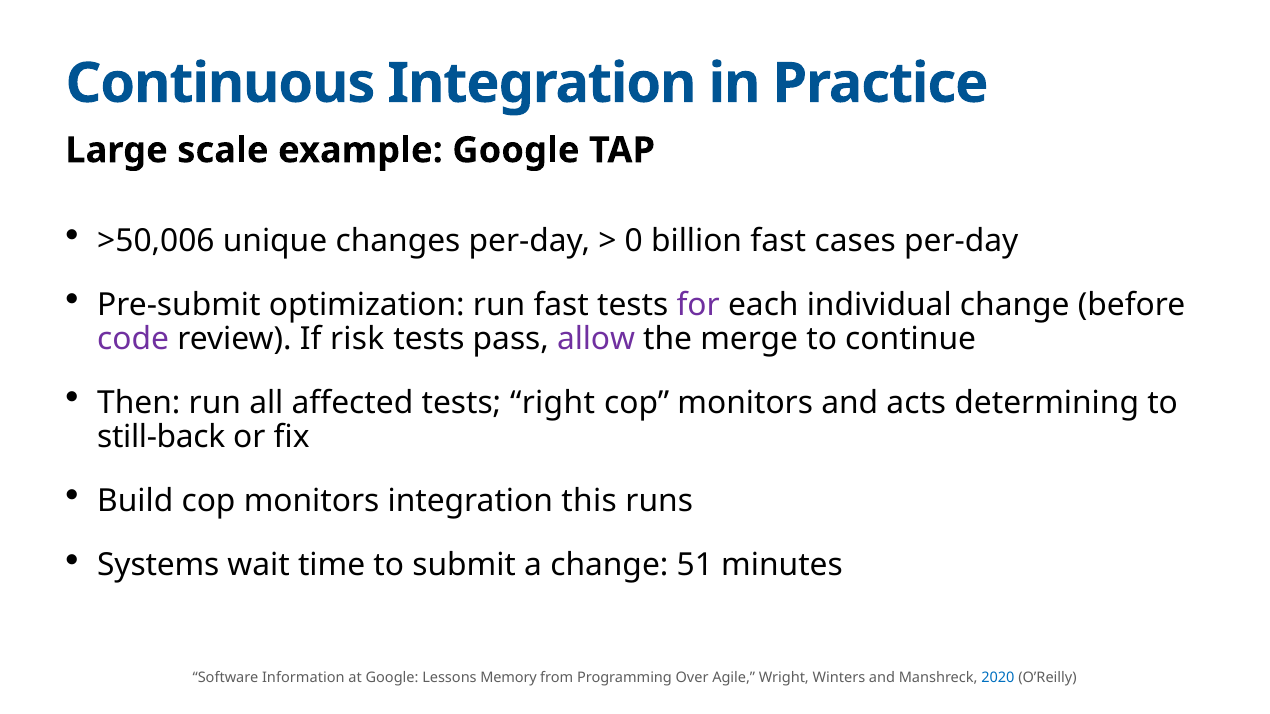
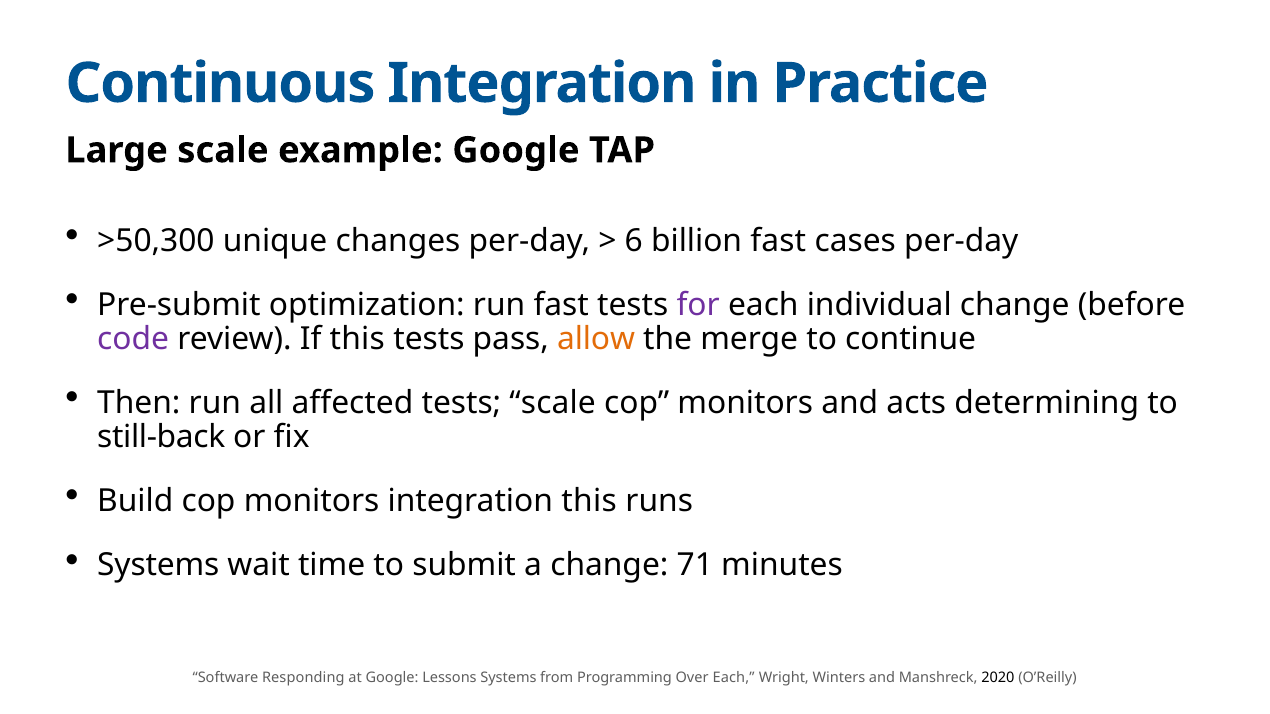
>50,006: >50,006 -> >50,300 (156, 241)
0: 0 -> 6 (634, 241)
If risk: risk -> this (357, 339)
allow colour: purple -> orange (596, 339)
tests right: right -> scale (553, 403)
51: 51 -> 71 (695, 566)
Information: Information -> Responding (303, 678)
Lessons Memory: Memory -> Systems (508, 678)
Over Agile: Agile -> Each (734, 678)
2020 colour: blue -> black (998, 678)
